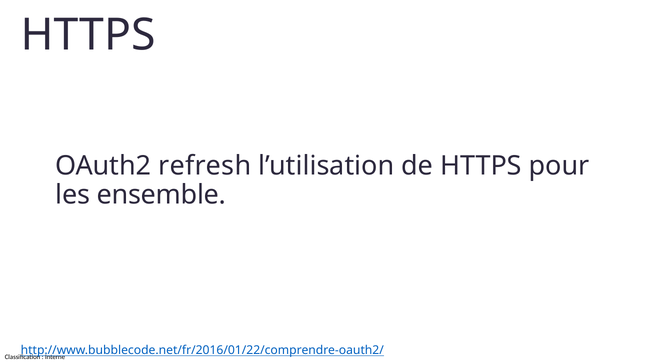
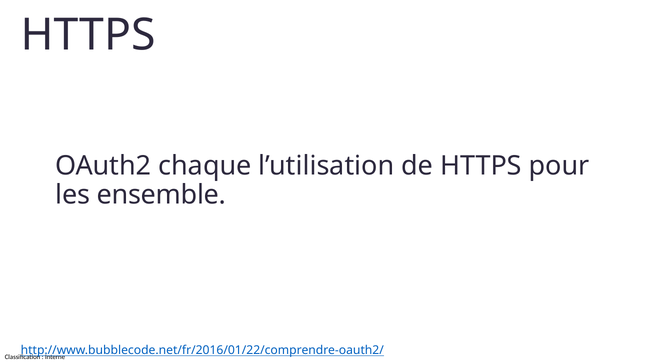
refresh: refresh -> chaque (205, 166)
